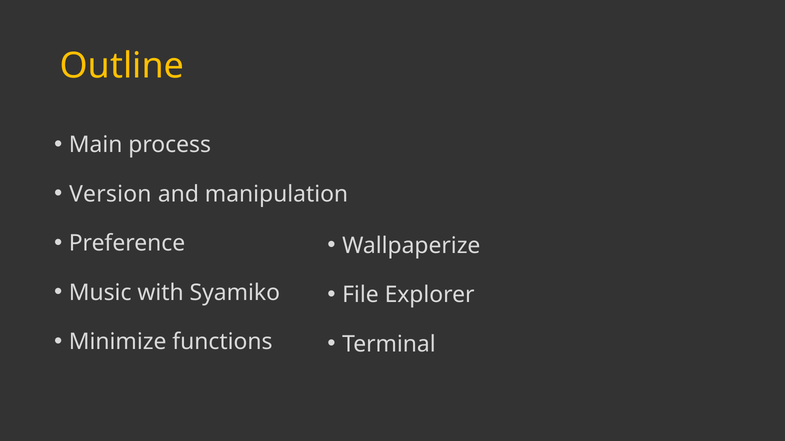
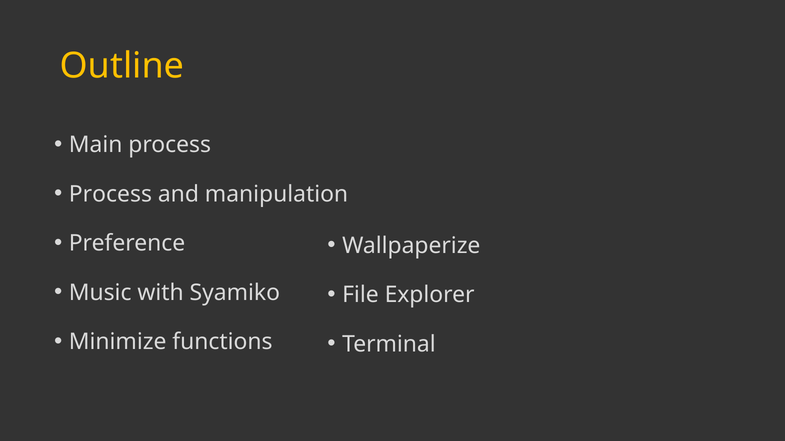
Version: Version -> Process (110, 194)
